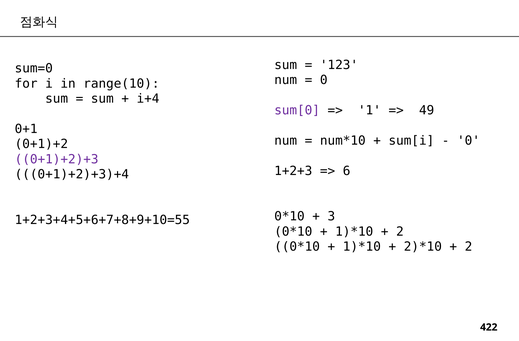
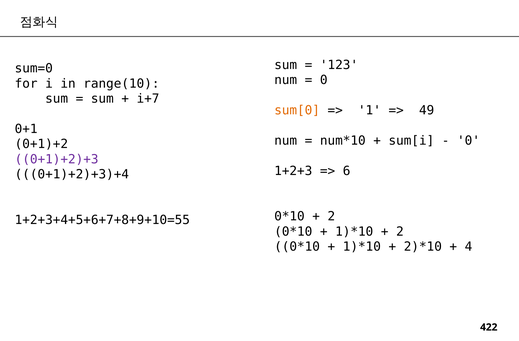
i+4: i+4 -> i+7 (148, 99)
sum[0 colour: purple -> orange (297, 110)
3: 3 -> 2 (331, 216)
2: 2 -> 4 (469, 247)
